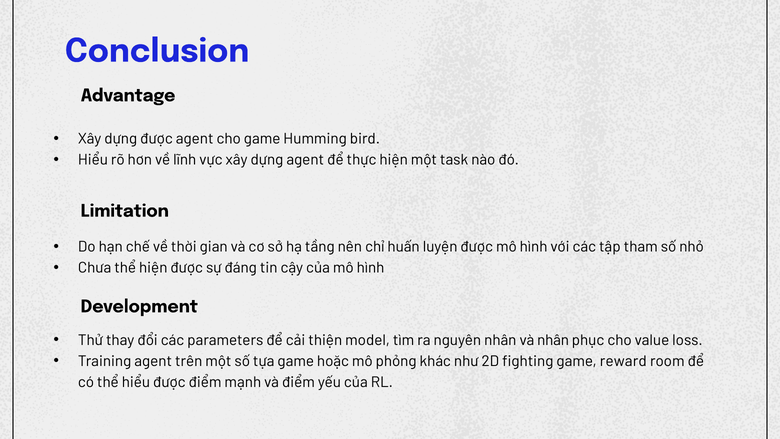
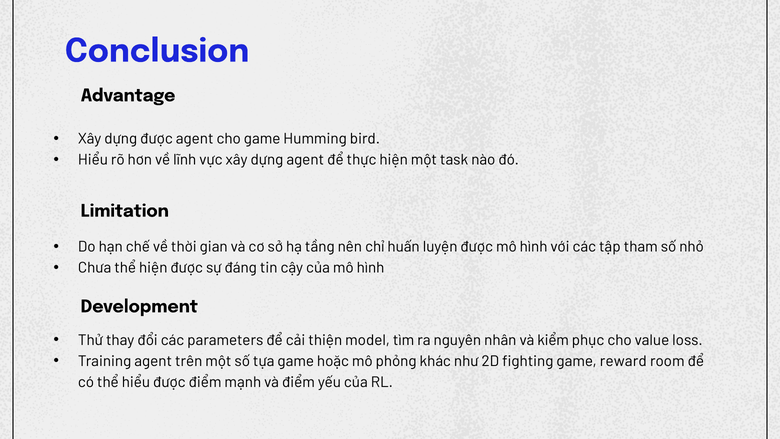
và nhân: nhân -> kiểm (553, 340)
